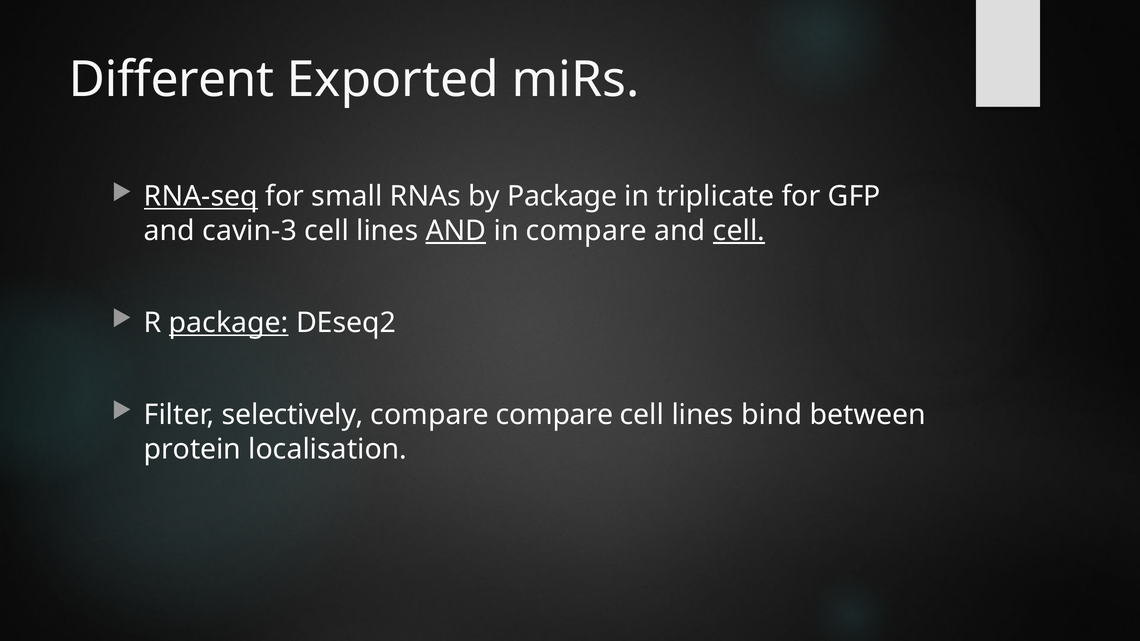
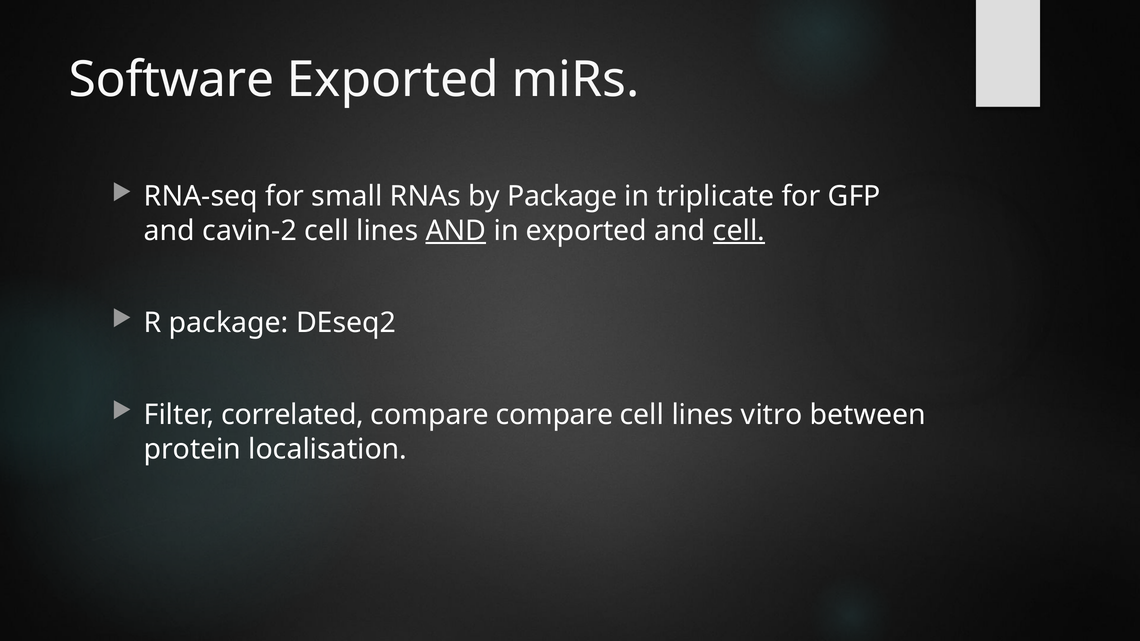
Different: Different -> Software (172, 80)
RNA-seq underline: present -> none (201, 197)
cavin-3: cavin-3 -> cavin-2 (250, 231)
in compare: compare -> exported (586, 231)
package underline: present -> none (229, 323)
selectively: selectively -> correlated (293, 415)
bind: bind -> vitro (772, 415)
